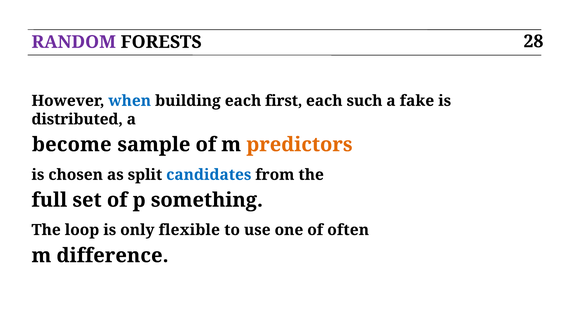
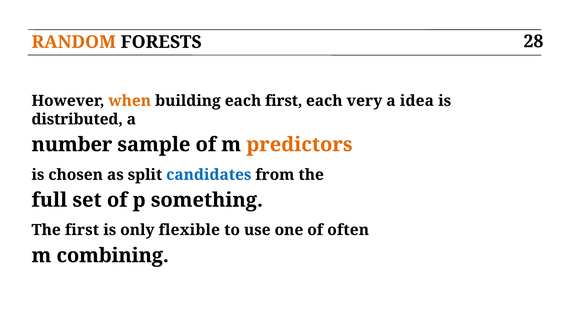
RANDOM colour: purple -> orange (74, 42)
when colour: blue -> orange (130, 101)
such: such -> very (364, 101)
fake: fake -> idea (417, 101)
become: become -> number (72, 145)
The loop: loop -> first (82, 230)
difference: difference -> combining (113, 256)
